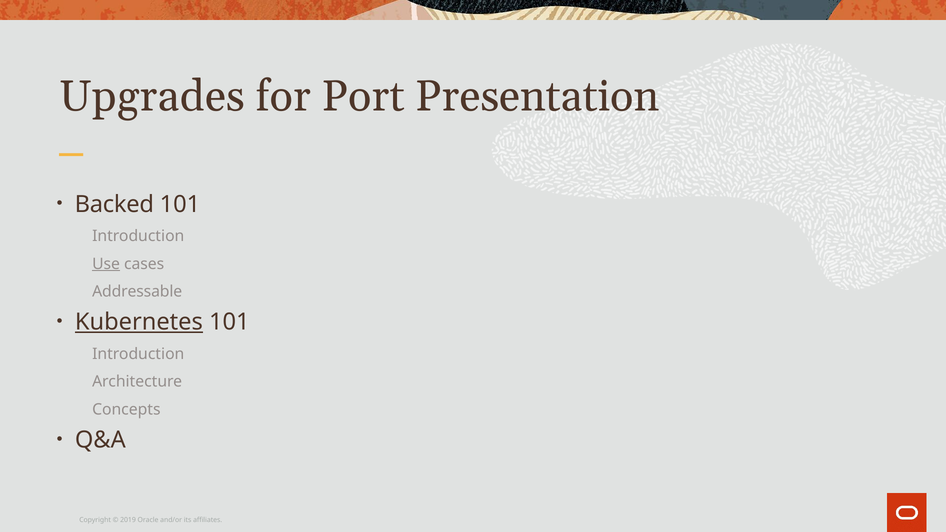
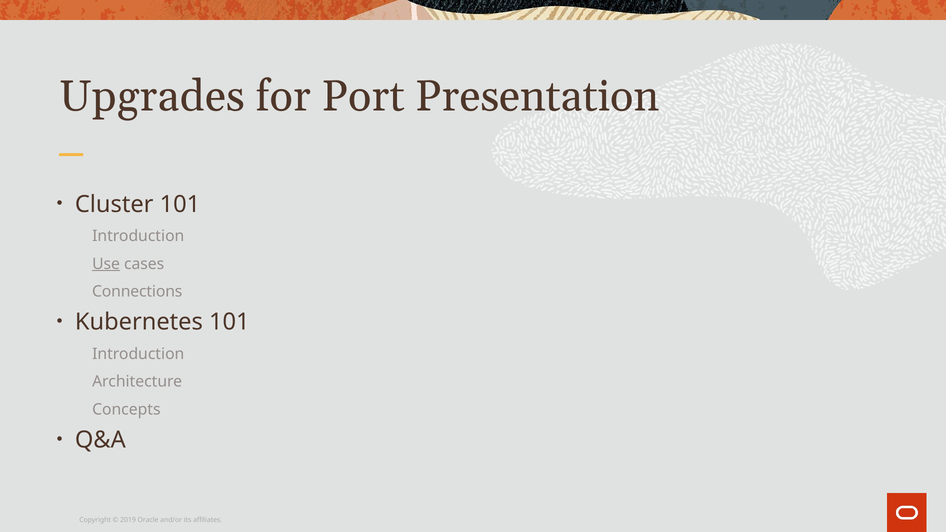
Backed: Backed -> Cluster (114, 204)
Addressable: Addressable -> Connections (137, 292)
Kubernetes underline: present -> none (139, 322)
